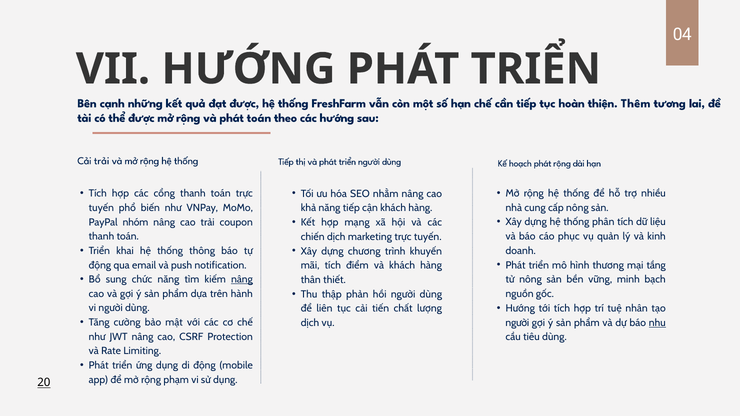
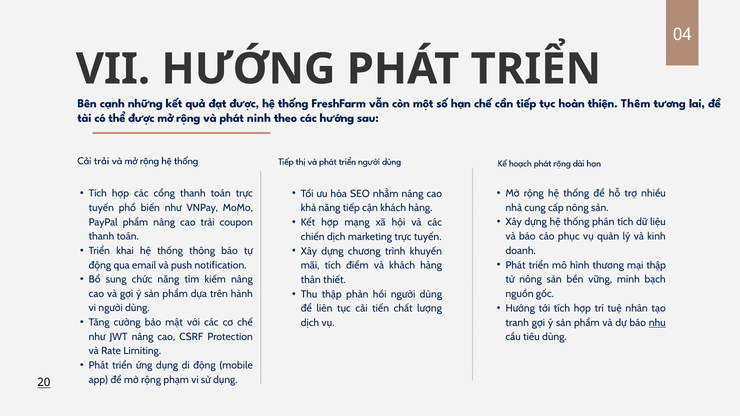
phát toán: toán -> ninh (259, 118)
PayPal nhóm: nhóm -> phẩm (135, 222)
mại tầng: tầng -> thập (656, 265)
nâng underline: present -> none (242, 280)
người: người -> tranh (517, 323)
